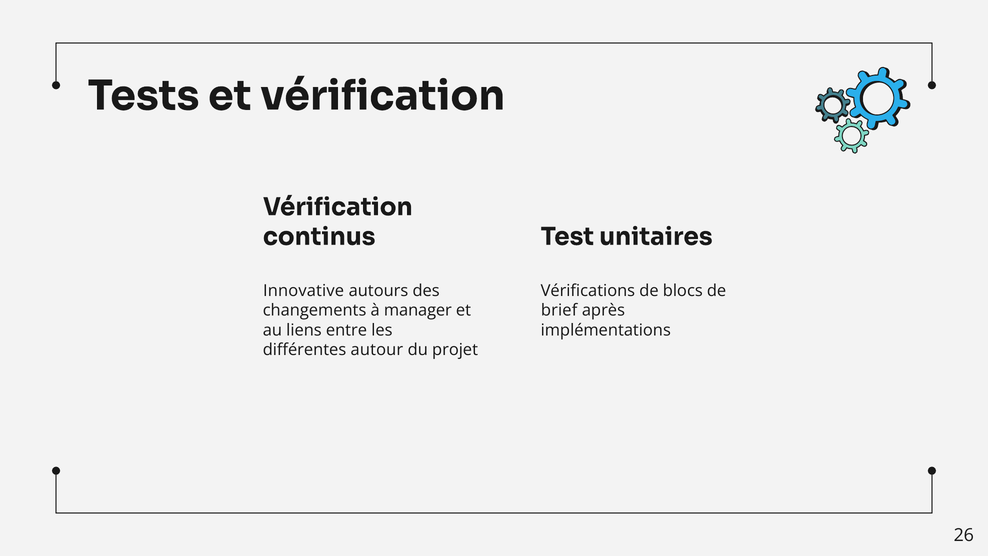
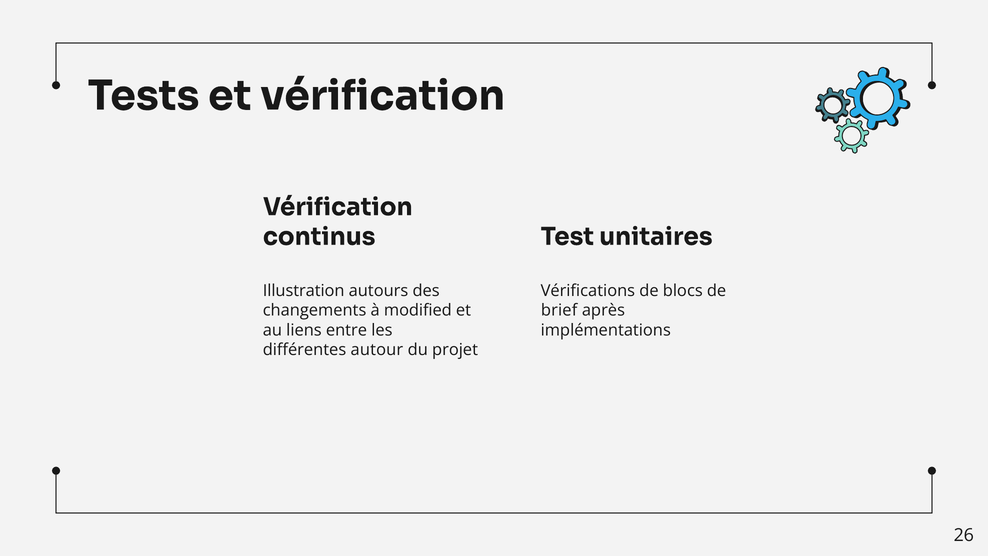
Innovative: Innovative -> Illustration (304, 291)
manager: manager -> modified (418, 310)
